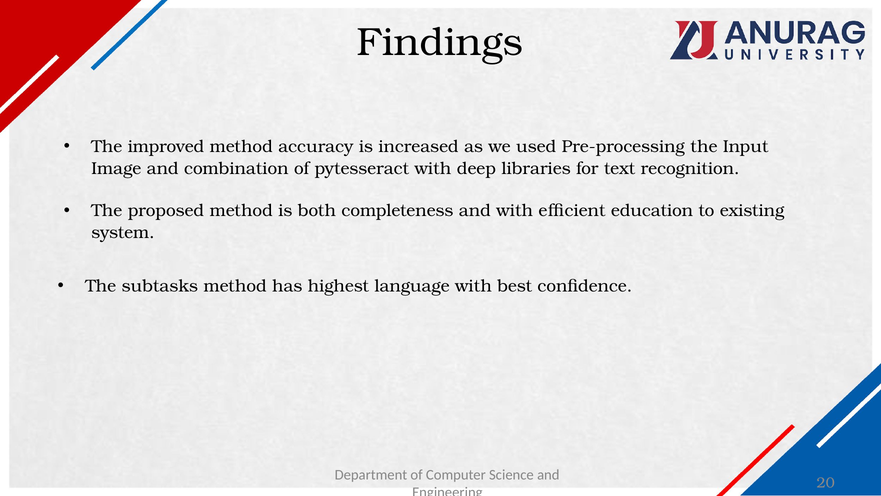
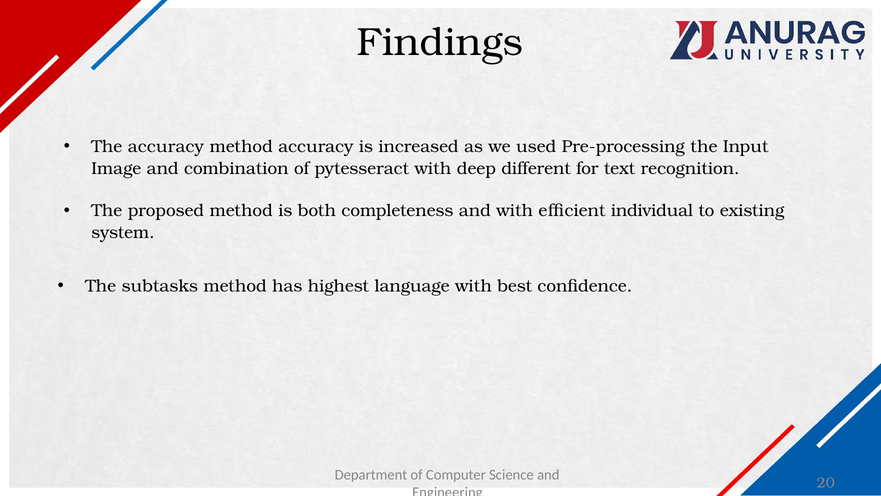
The improved: improved -> accuracy (166, 147)
libraries: libraries -> different (536, 168)
education: education -> individual (652, 211)
